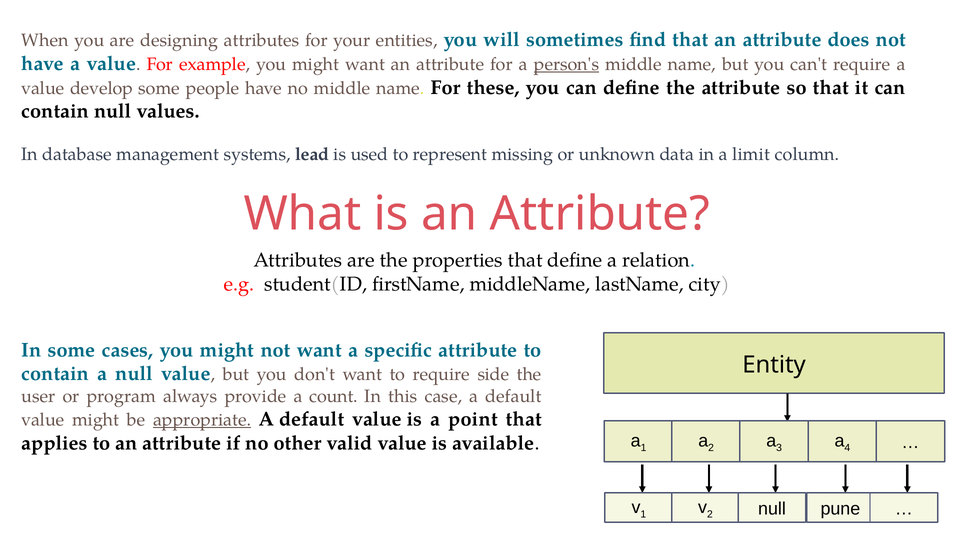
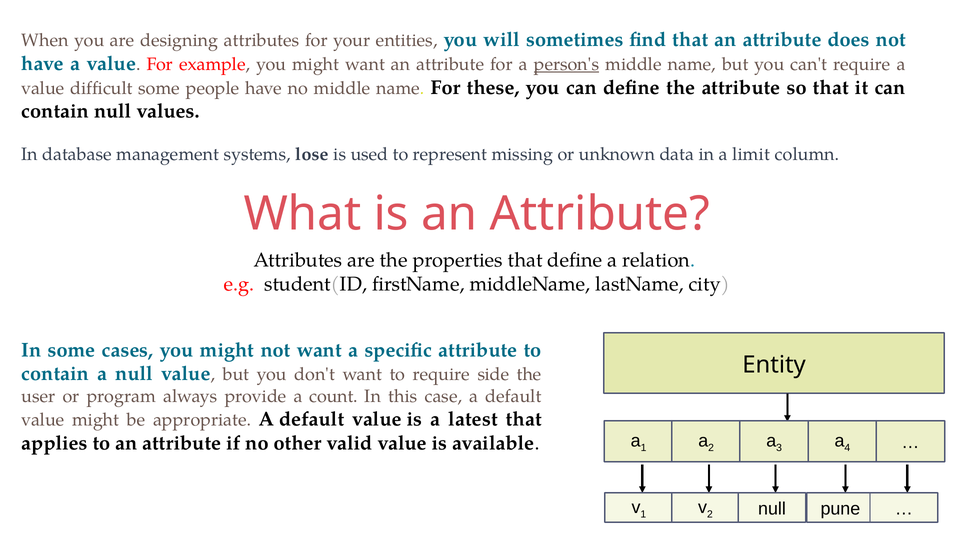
develop: develop -> difficult (101, 88)
lead: lead -> lose (312, 154)
appropriate underline: present -> none (202, 420)
point: point -> latest (473, 419)
